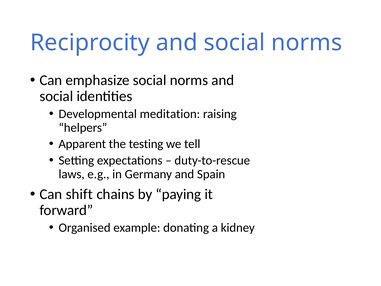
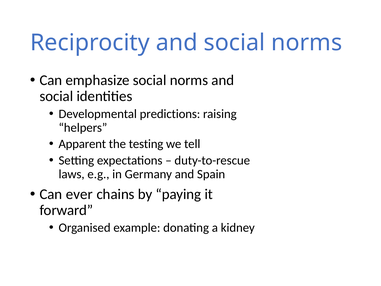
meditation: meditation -> predictions (170, 114)
shift: shift -> ever (79, 194)
